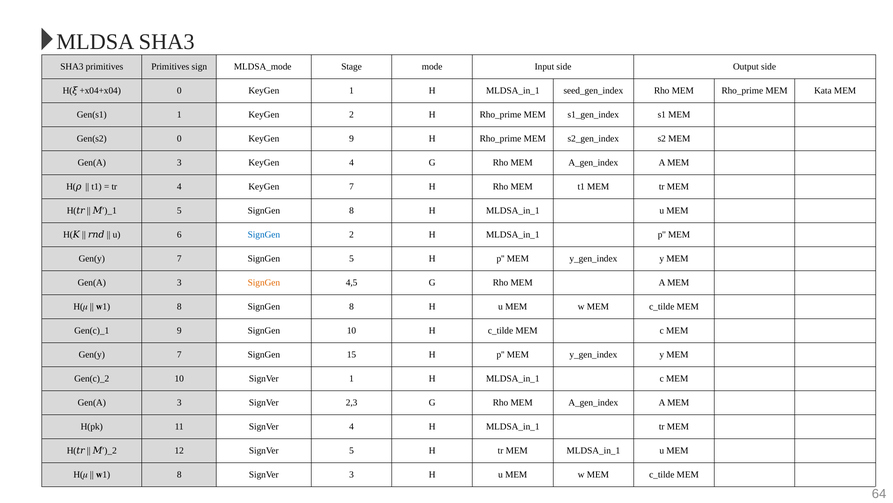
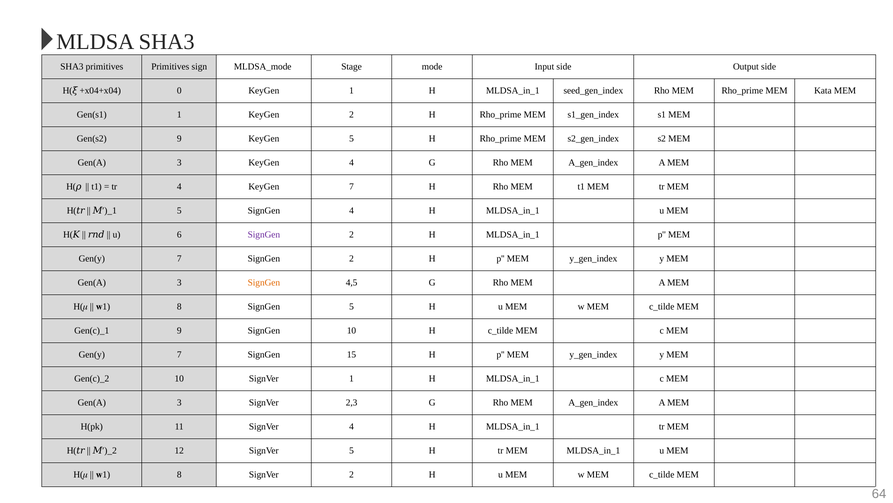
Gen(s2 0: 0 -> 9 (179, 138)
KeyGen 9: 9 -> 5 (352, 138)
5 SignGen 8: 8 -> 4 (352, 210)
SignGen colour: blue -> purple (264, 234)
7 SignGen 5: 5 -> 2 (352, 258)
8 SignGen 8: 8 -> 5 (352, 306)
SignVer 3: 3 -> 2 (352, 474)
